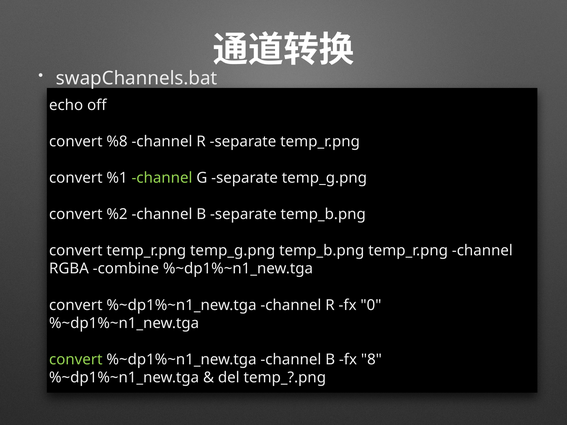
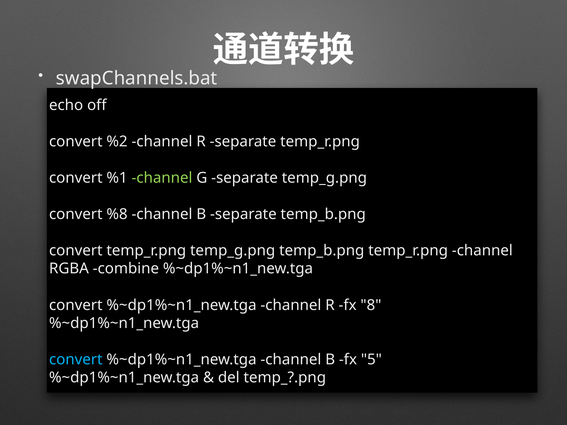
%8: %8 -> %2 (117, 142)
%2: %2 -> %8 (117, 214)
0: 0 -> 8 (371, 305)
convert colour: light green -> light blue (76, 360)
8: 8 -> 5 (371, 360)
